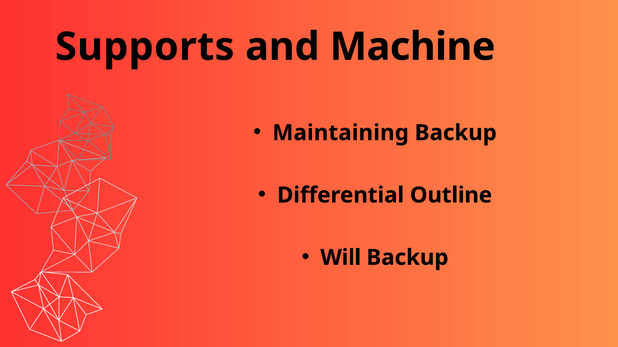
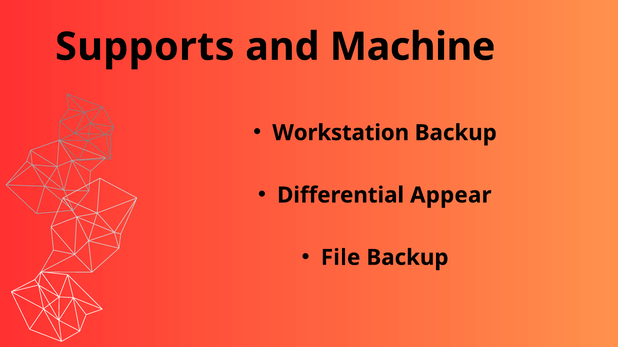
Maintaining: Maintaining -> Workstation (341, 133)
Outline: Outline -> Appear (451, 196)
Will: Will -> File (341, 258)
